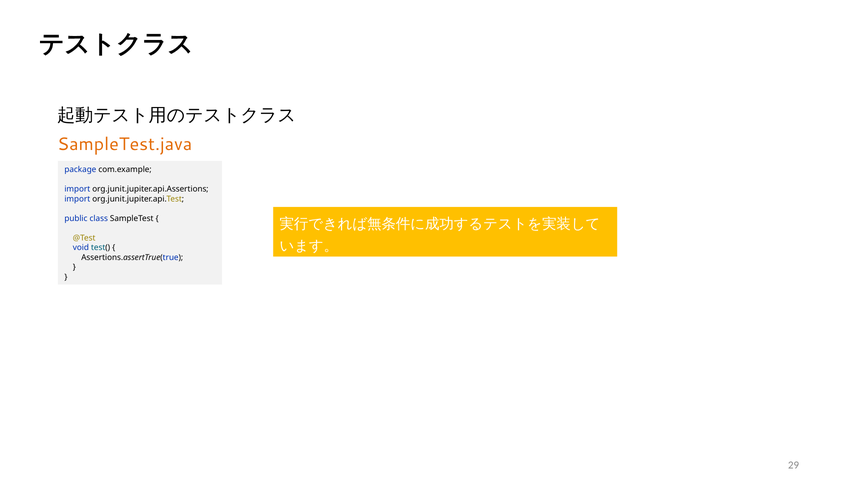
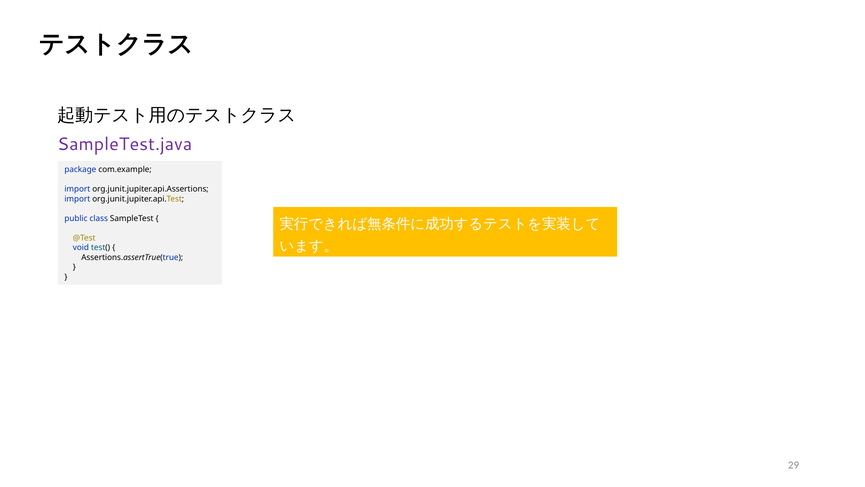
SampleTest.java colour: orange -> purple (125, 144)
